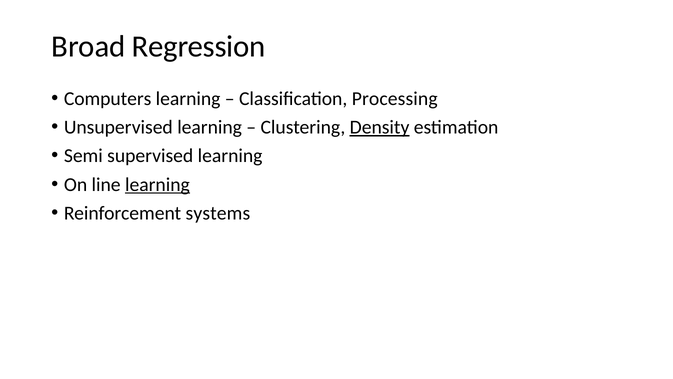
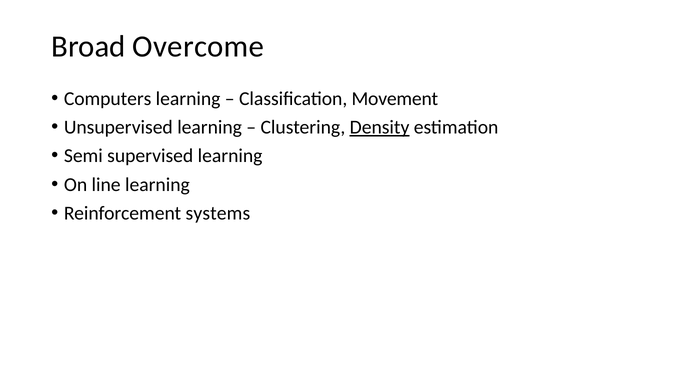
Regression: Regression -> Overcome (198, 46)
Processing: Processing -> Movement (395, 99)
learning underline: present -> none (157, 184)
